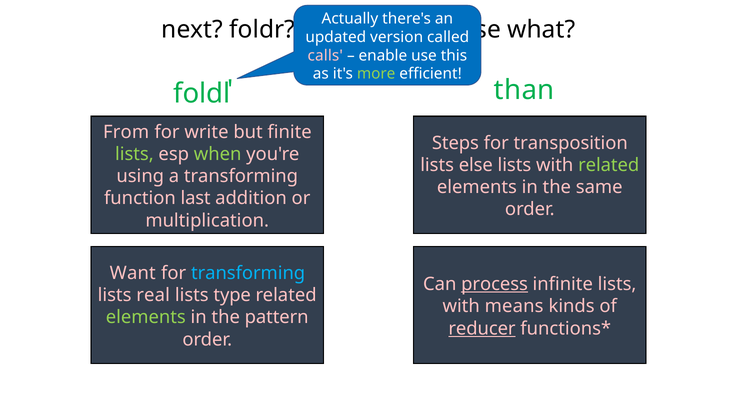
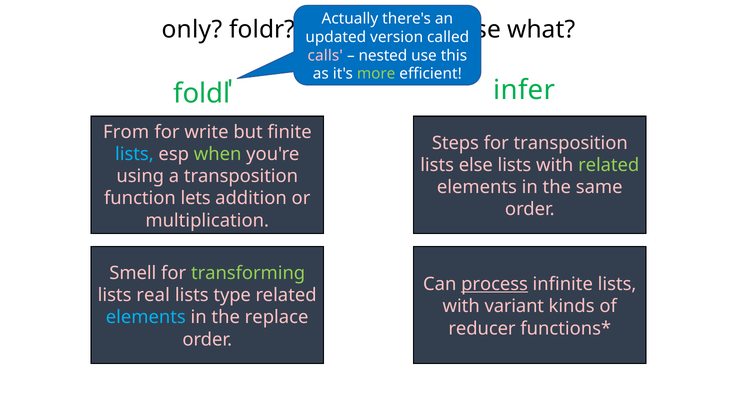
next: next -> only (192, 30)
enable: enable -> nested (383, 55)
than: than -> infer (524, 90)
lists colour: light green -> light blue (134, 154)
a transforming: transforming -> transposition (241, 176)
last: last -> lets (196, 198)
Want: Want -> Smell (133, 273)
transforming colour: light blue -> light green (248, 273)
means: means -> variant (514, 306)
elements colour: light green -> light blue (146, 317)
pattern: pattern -> replace (277, 317)
reducer underline: present -> none (482, 328)
